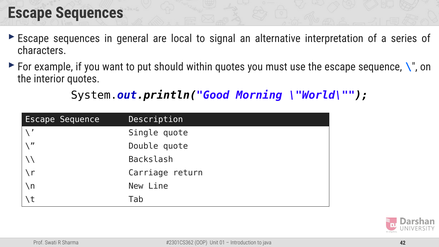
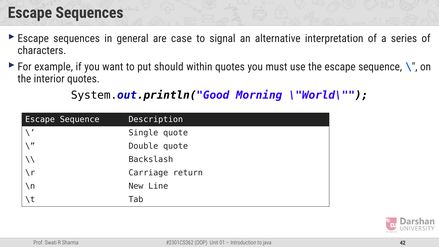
local: local -> case (181, 39)
